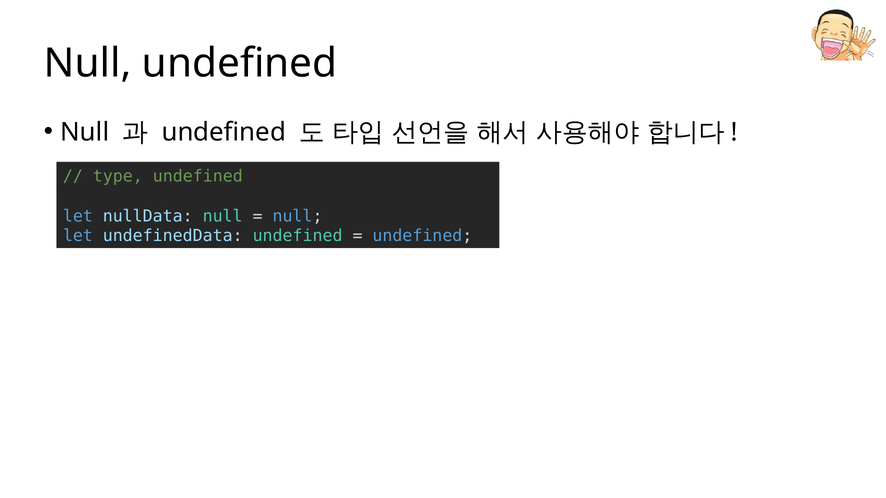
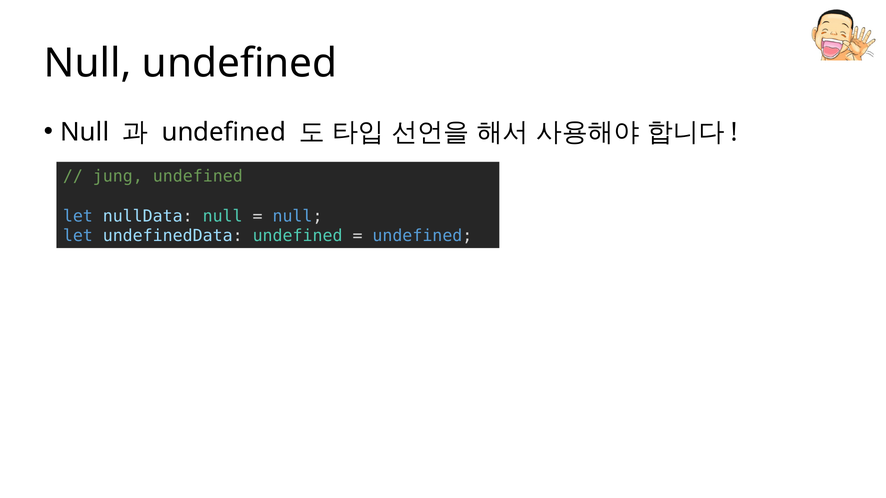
type: type -> jung (118, 176)
